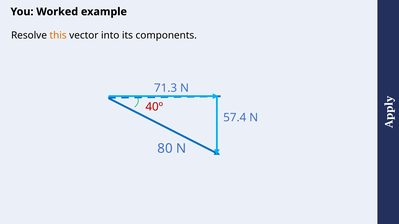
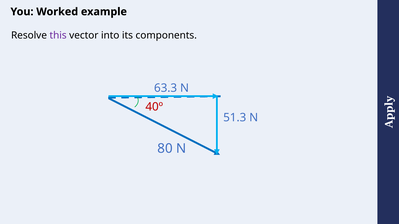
this colour: orange -> purple (58, 35)
71.3: 71.3 -> 63.3 (166, 88)
57.4: 57.4 -> 51.3 (235, 118)
